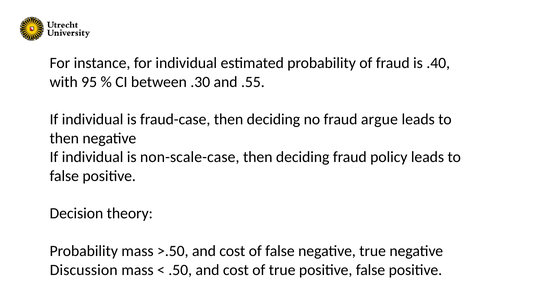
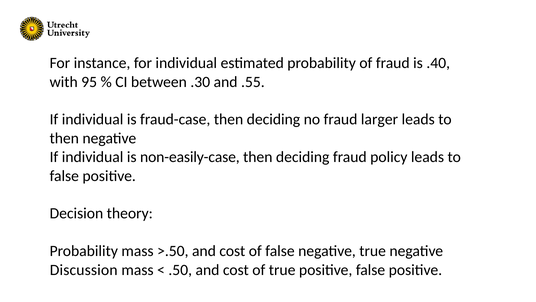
argue: argue -> larger (379, 119)
non-scale-case: non-scale-case -> non-easily-case (190, 157)
